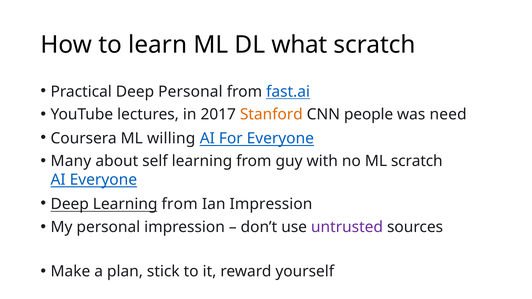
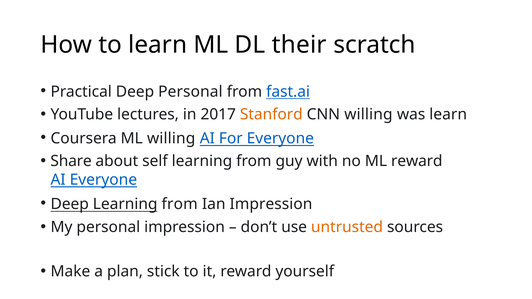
what: what -> their (299, 45)
CNN people: people -> willing (368, 114)
was need: need -> learn (448, 114)
Many: Many -> Share (71, 161)
ML scratch: scratch -> reward (417, 161)
untrusted colour: purple -> orange (347, 227)
